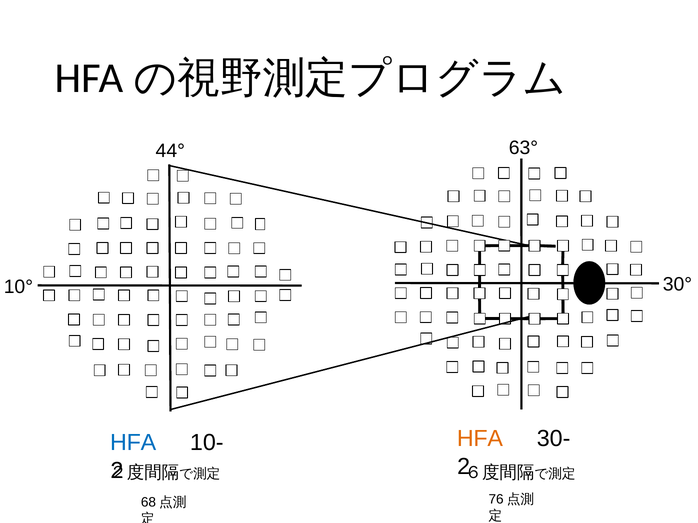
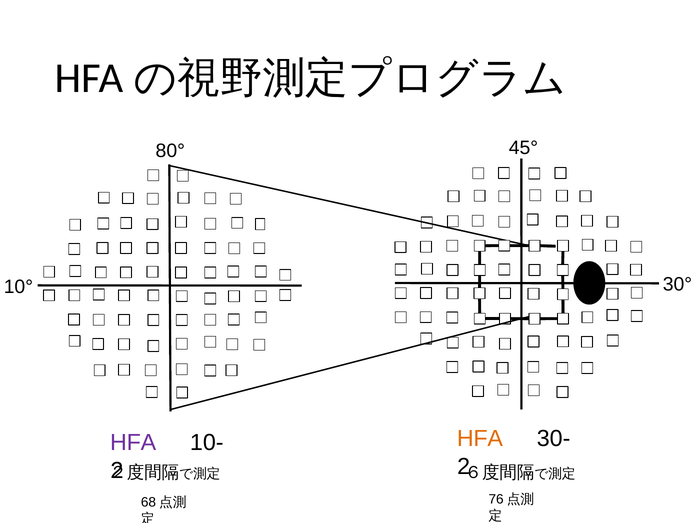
63°: 63° -> 45° (523, 148)
44°: 44° -> 80° (170, 151)
HFA colour: blue -> purple (133, 443)
